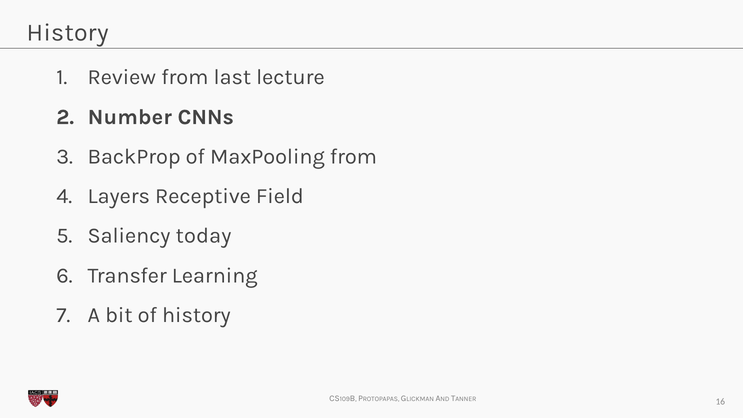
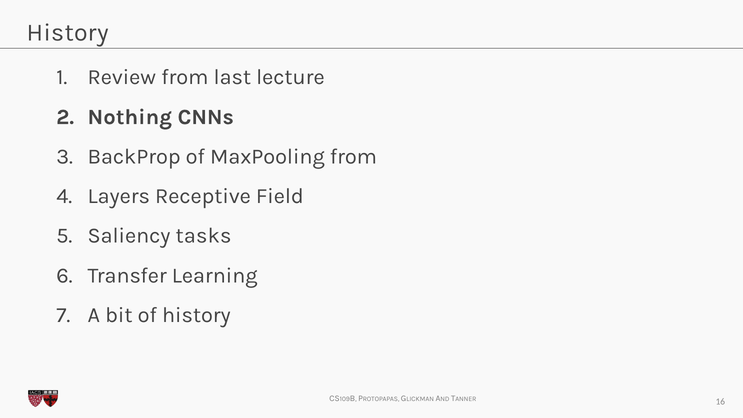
Number: Number -> Nothing (130, 117)
today: today -> tasks (204, 236)
